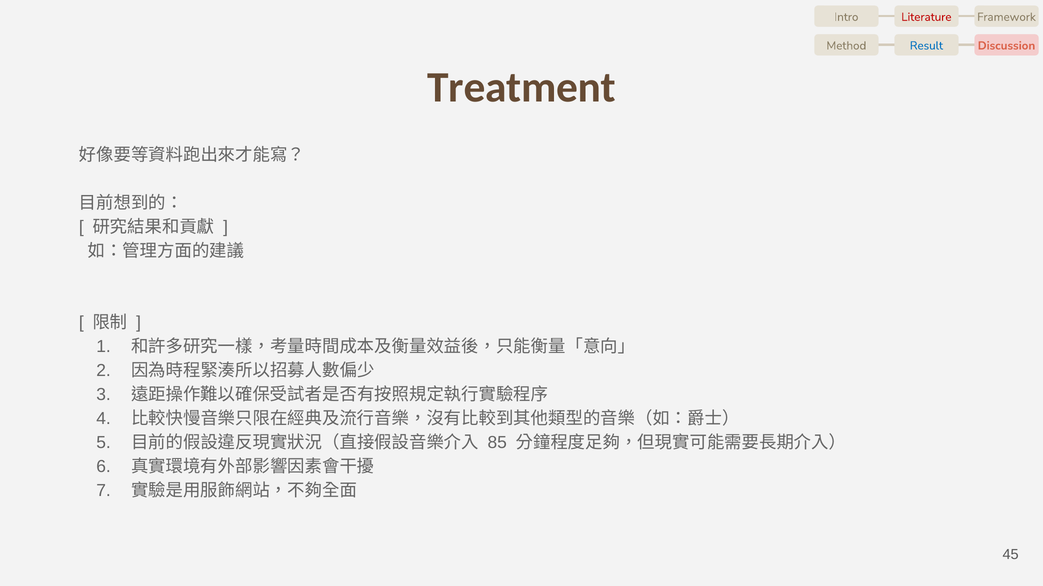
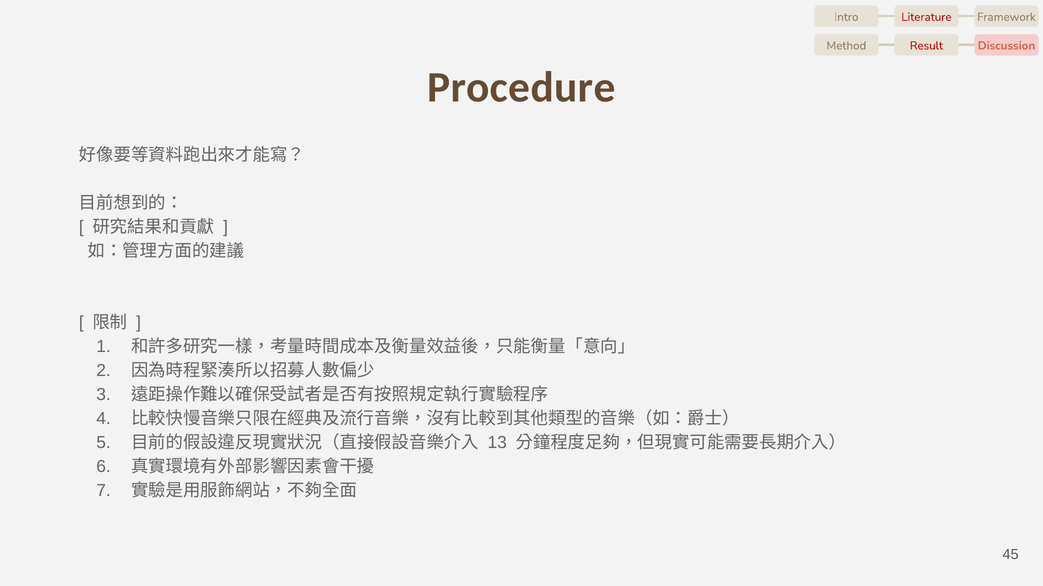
Result colour: blue -> red (926, 46)
Treatment: Treatment -> Procedure (521, 88)
85: 85 -> 13 (497, 443)
